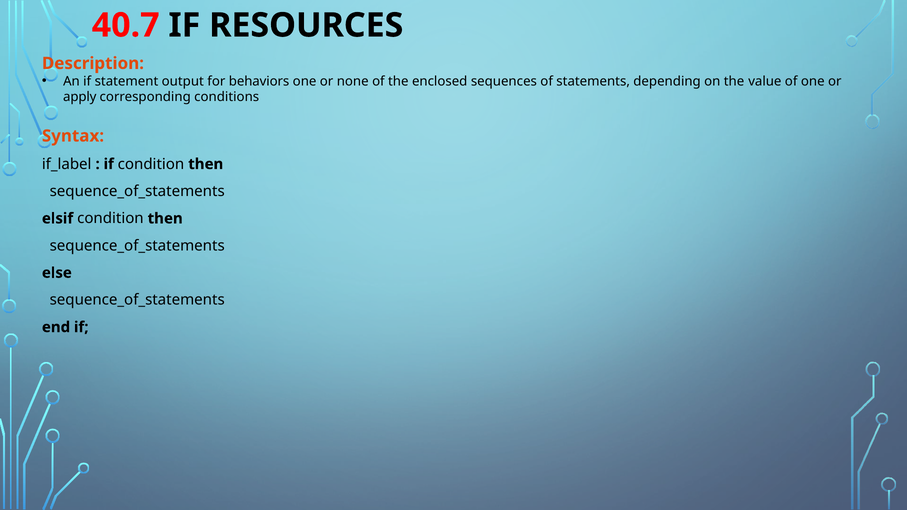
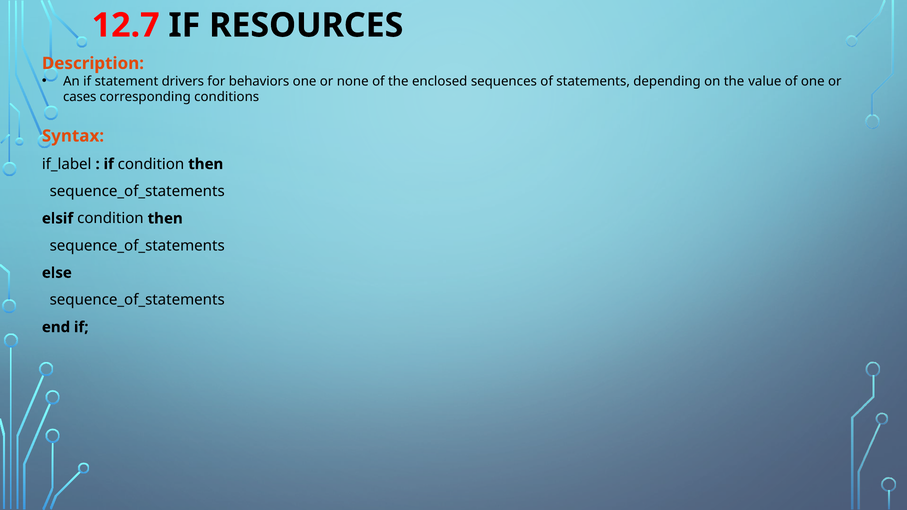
40.7: 40.7 -> 12.7 (126, 25)
output: output -> drivers (183, 81)
apply: apply -> cases (80, 97)
